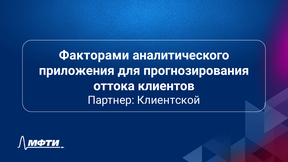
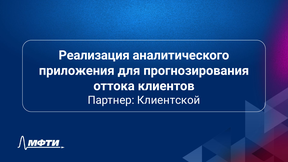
Факторами: Факторами -> Реализация (94, 55)
